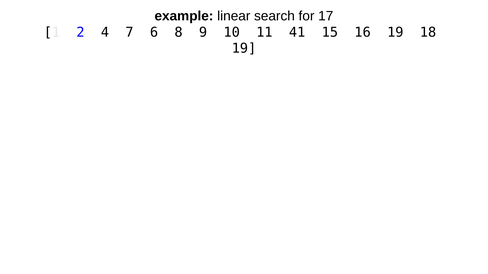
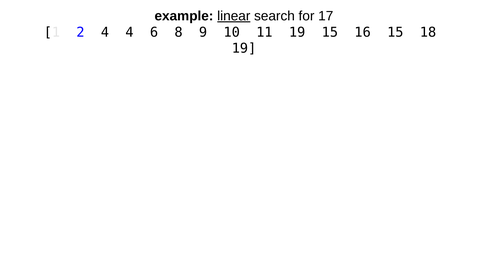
linear underline: none -> present (234, 16)
4 7: 7 -> 4 (129, 32)
11 41: 41 -> 19 (297, 32)
16 19: 19 -> 15 (395, 32)
